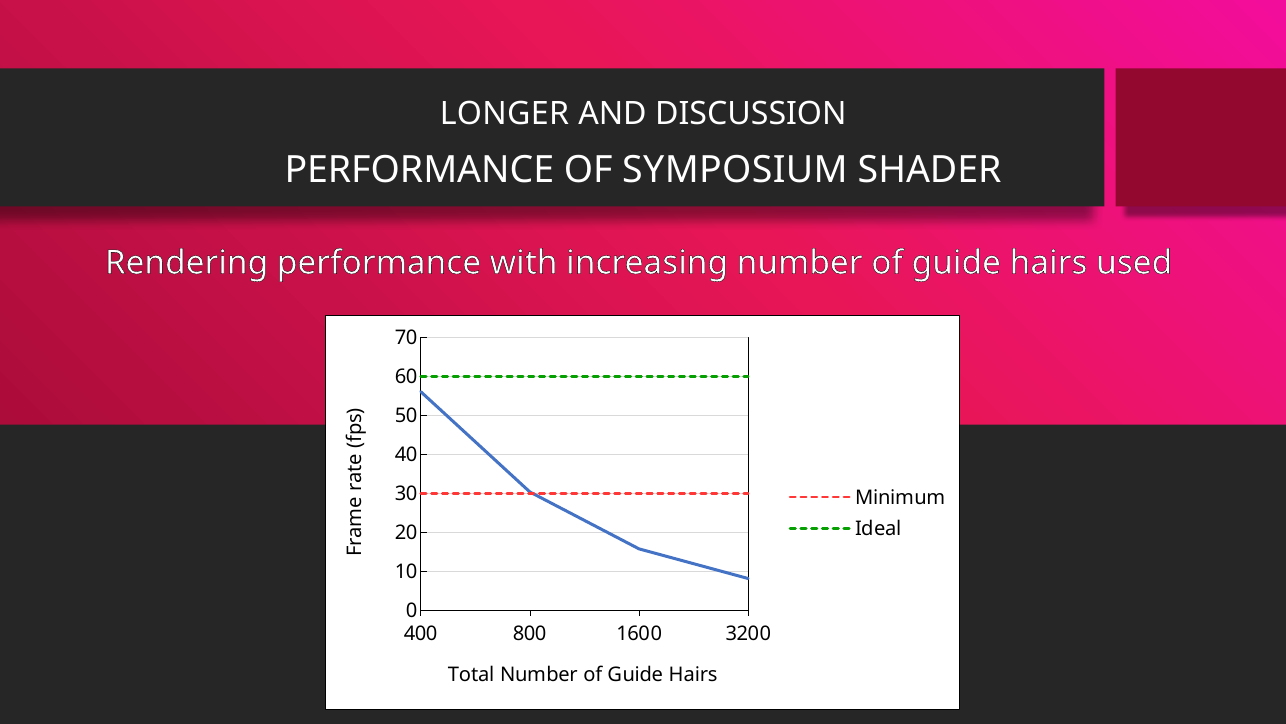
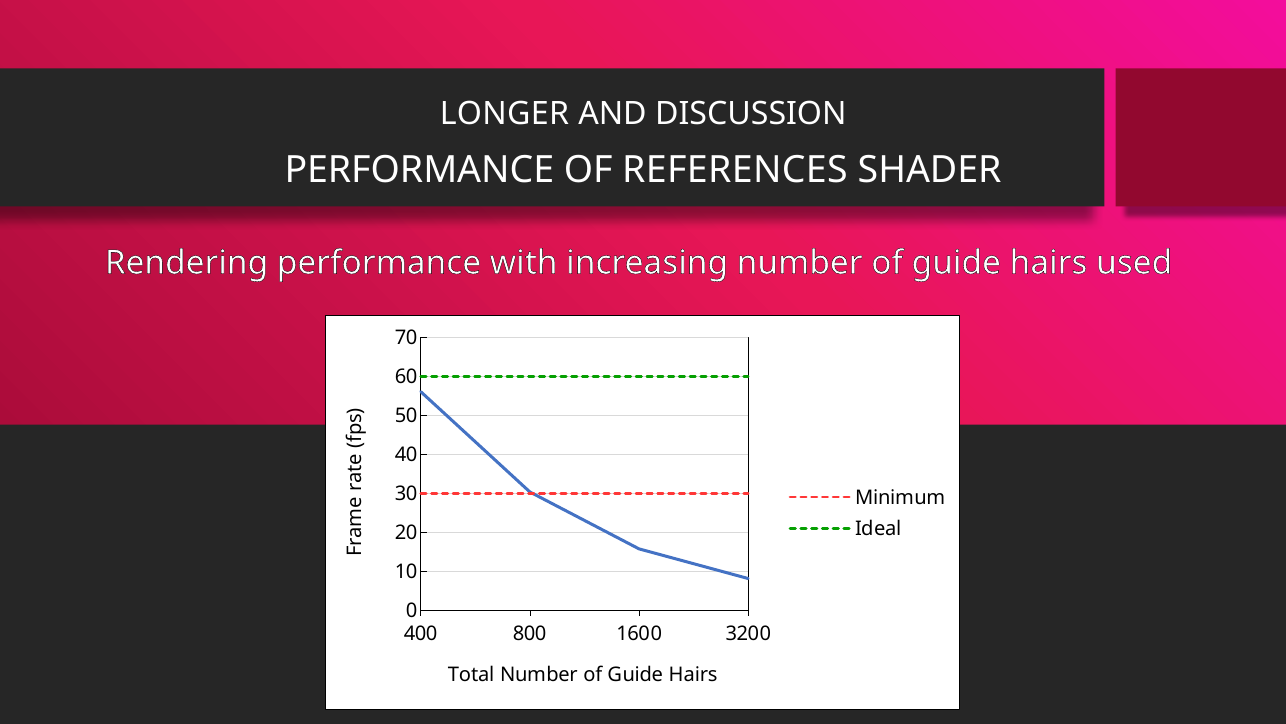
SYMPOSIUM: SYMPOSIUM -> REFERENCES (735, 169)
